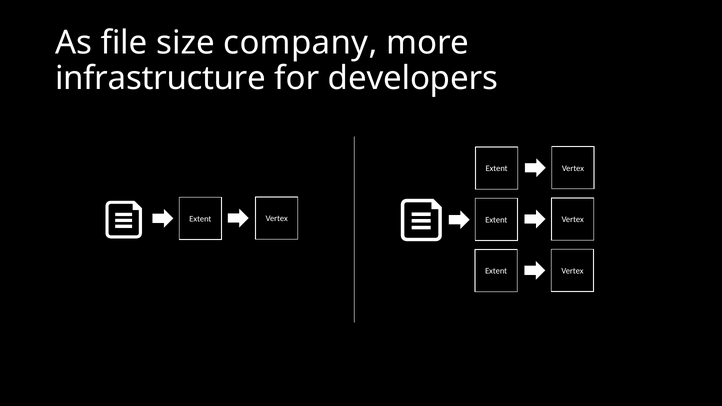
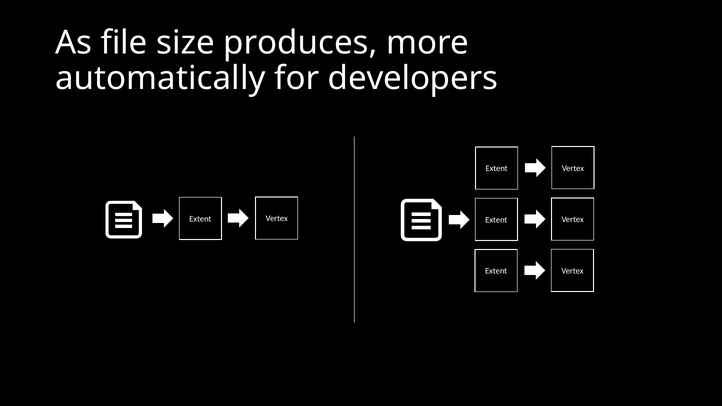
company: company -> produces (301, 43)
infrastructure: infrastructure -> automatically (160, 79)
